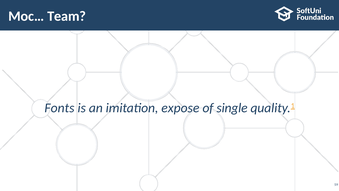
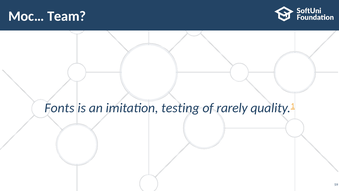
expose: expose -> testing (180, 108)
single: single -> rarely (232, 108)
